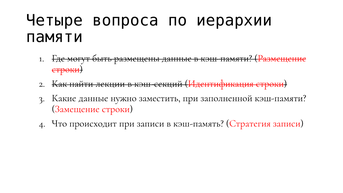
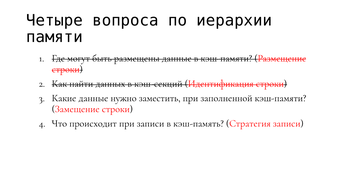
лекции: лекции -> данных (110, 83)
